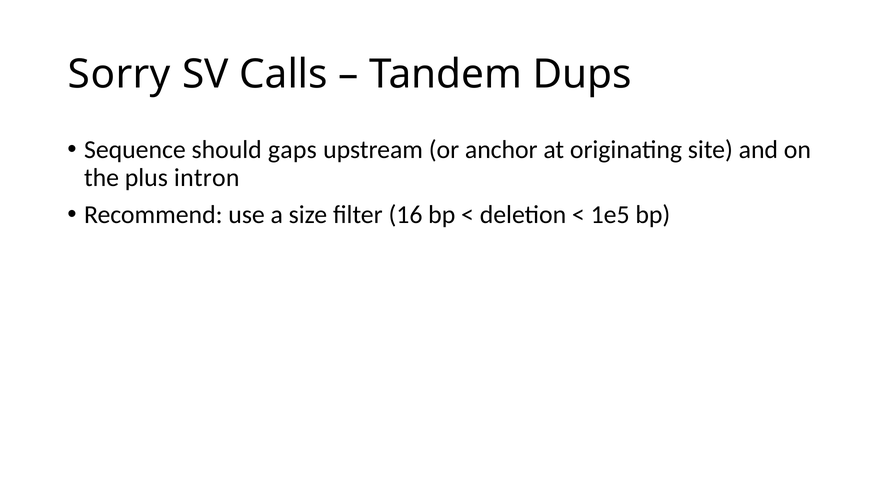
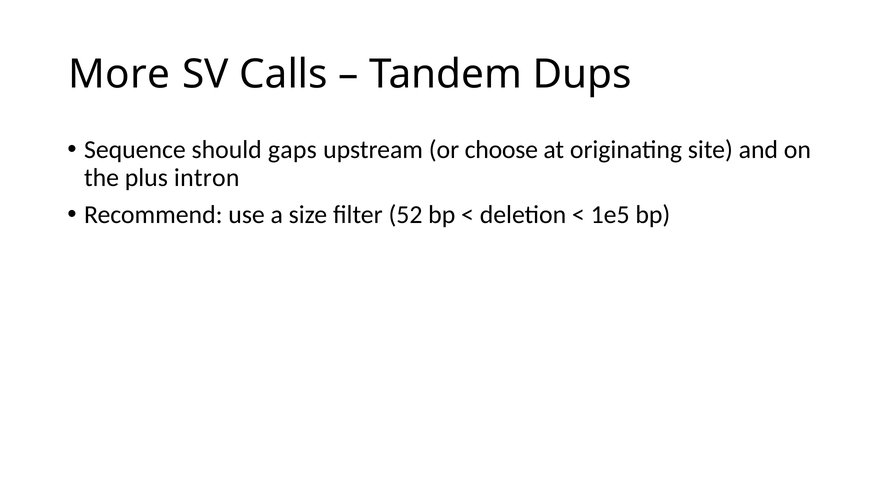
Sorry: Sorry -> More (119, 74)
anchor: anchor -> choose (501, 150)
16: 16 -> 52 (405, 215)
